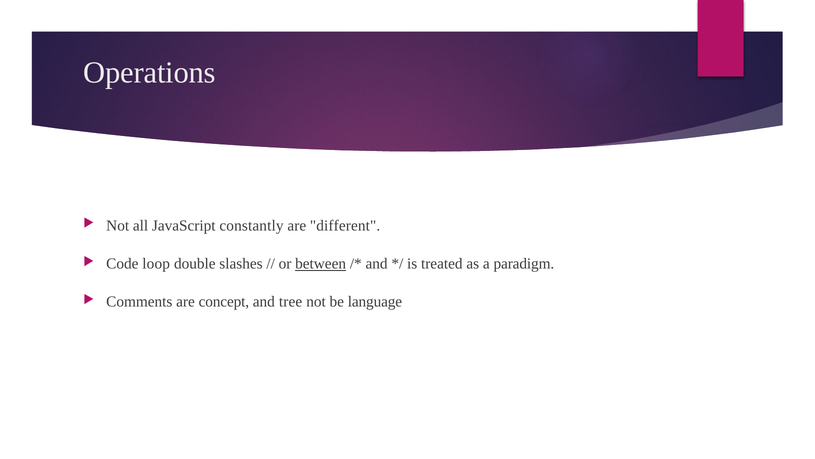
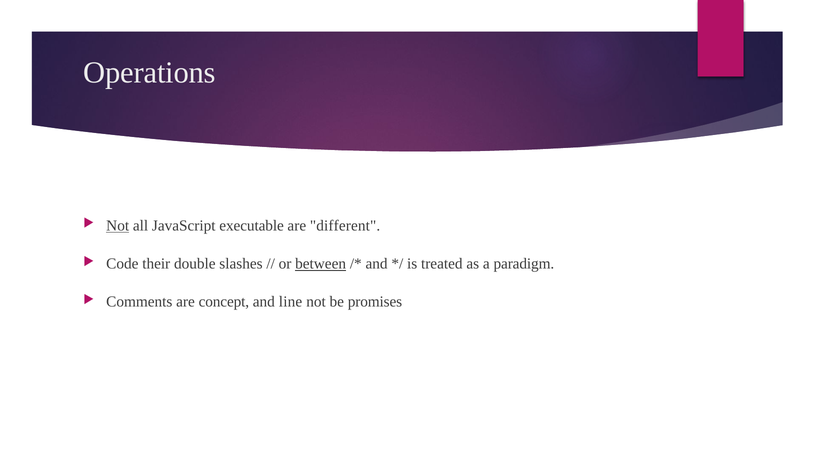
Not underline: none -> present (118, 225)
constantly: constantly -> executable (252, 225)
loop: loop -> their (156, 263)
tree: tree -> line (291, 302)
language: language -> promises (375, 302)
